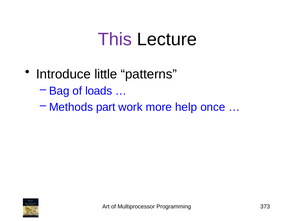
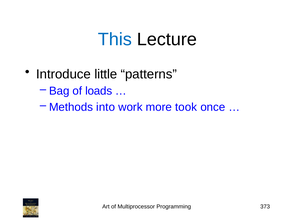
This colour: purple -> blue (115, 39)
part: part -> into (106, 107)
help: help -> took (186, 107)
